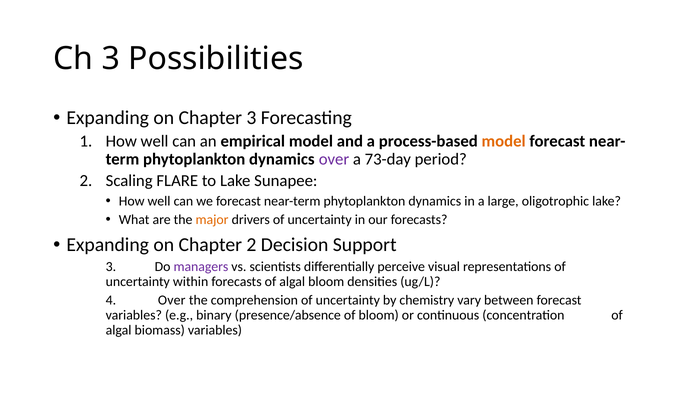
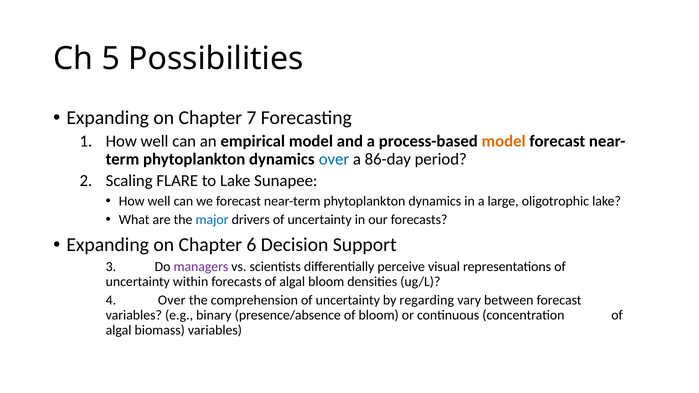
Ch 3: 3 -> 5 (111, 59)
Chapter 3: 3 -> 7 (251, 118)
over colour: purple -> blue (334, 159)
73-day: 73-day -> 86-day (388, 159)
major colour: orange -> blue (212, 220)
Chapter 2: 2 -> 6 (251, 245)
chemistry: chemistry -> regarding (427, 300)
